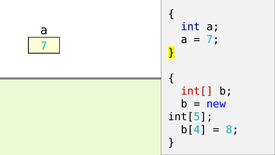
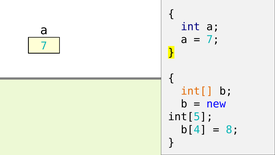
int[ colour: red -> orange (197, 91)
